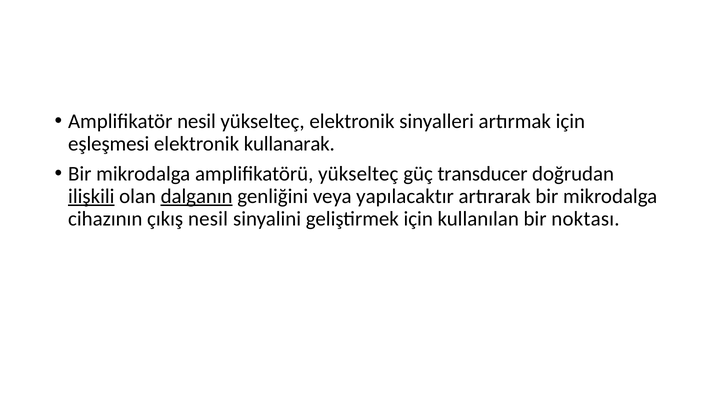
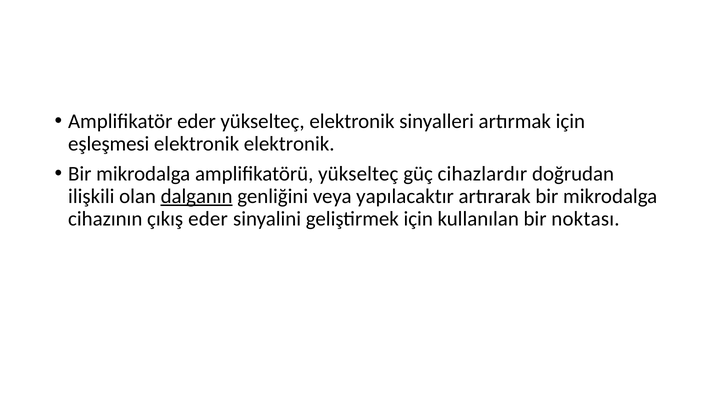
Amplifikatör nesil: nesil -> eder (196, 121)
elektronik kullanarak: kullanarak -> elektronik (289, 144)
transducer: transducer -> cihazlardır (482, 174)
ilişkili underline: present -> none (91, 196)
çıkış nesil: nesil -> eder (208, 219)
